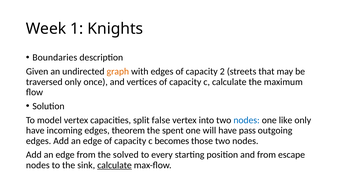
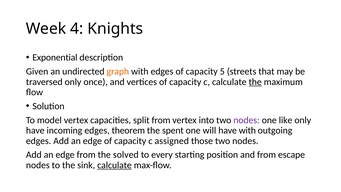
1: 1 -> 4 (77, 29)
Boundaries: Boundaries -> Exponential (55, 57)
2: 2 -> 5 (222, 71)
the underline: none -> present (255, 82)
split false: false -> from (161, 120)
nodes colour: blue -> purple (247, 120)
have pass: pass -> with (247, 130)
becomes: becomes -> assigned (172, 141)
